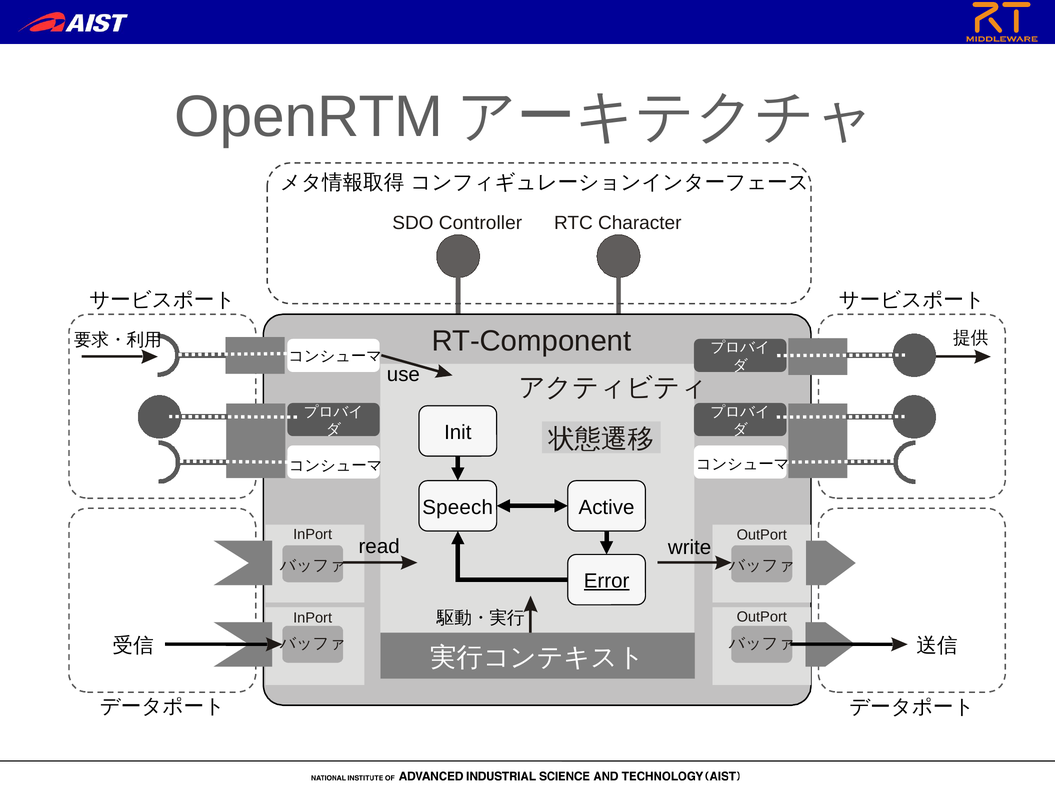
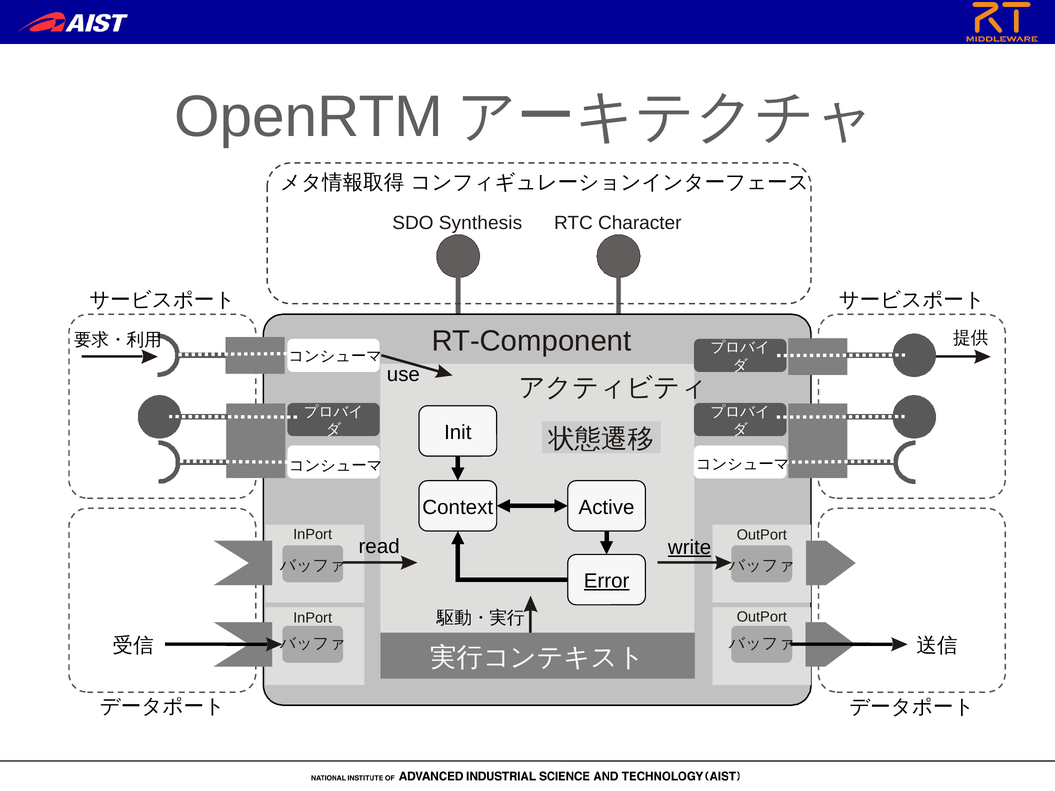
Controller: Controller -> Synthesis (481, 223)
Speech: Speech -> Context (458, 507)
write underline: none -> present (690, 548)
